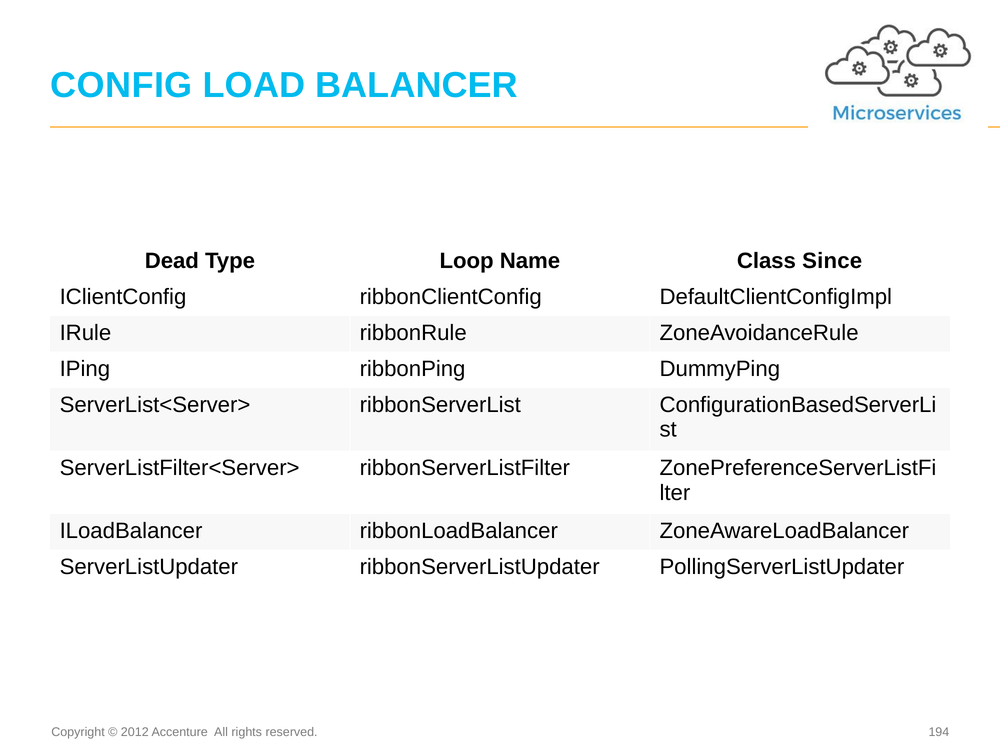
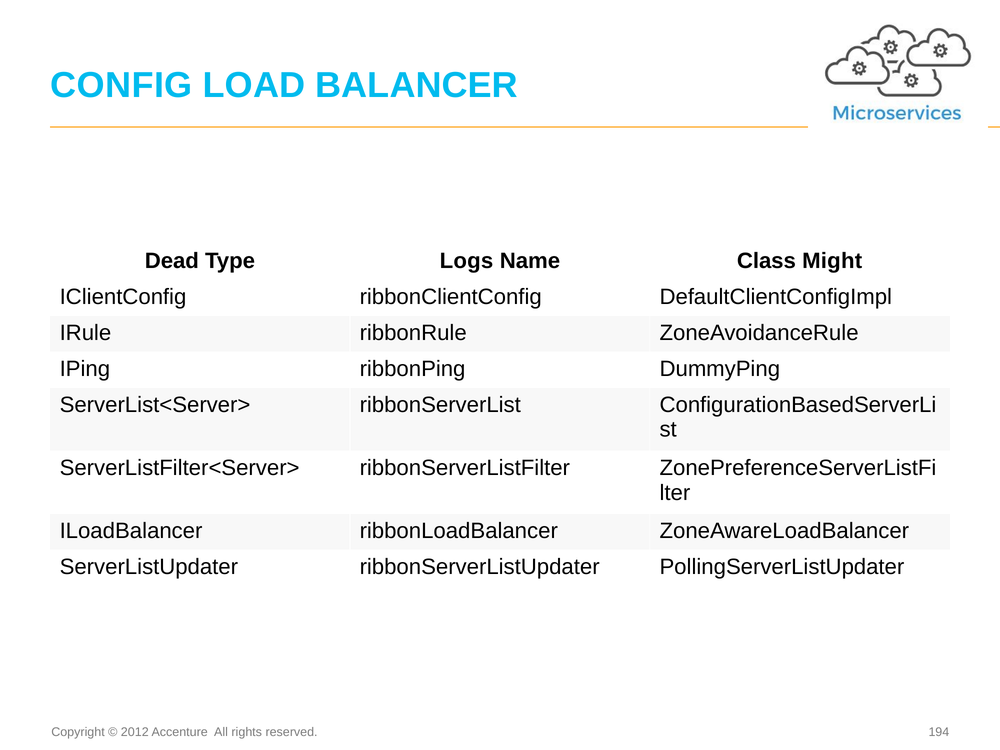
Loop: Loop -> Logs (466, 261)
Since: Since -> Might (832, 261)
